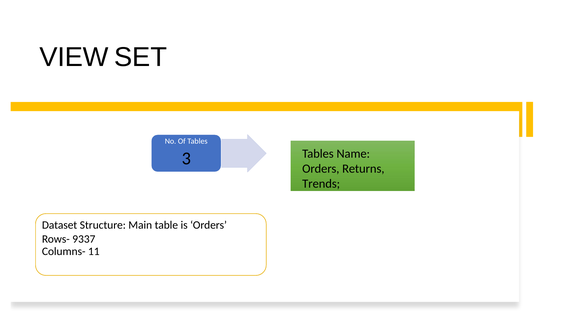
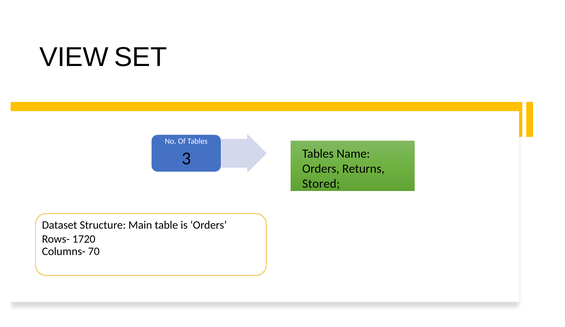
Trends: Trends -> Stored (321, 184)
9337: 9337 -> 1720 (84, 239)
11: 11 -> 70 (94, 251)
